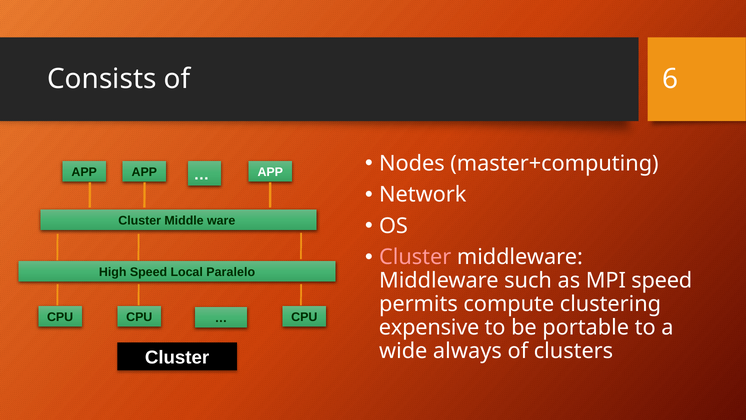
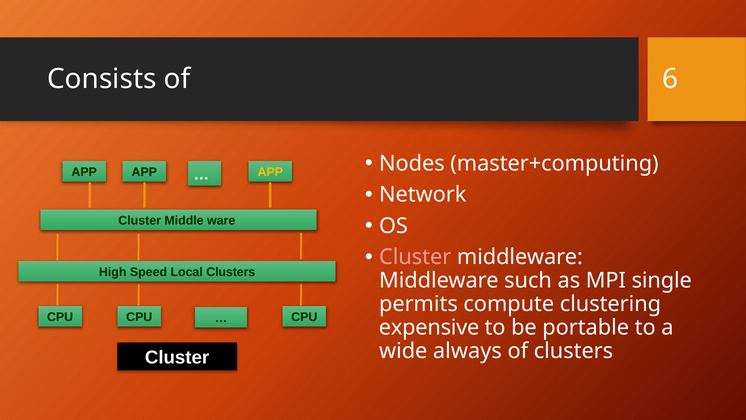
APP colour: white -> yellow (270, 172)
Local Paralelo: Paralelo -> Clusters (231, 272)
MPI speed: speed -> single (662, 280)
